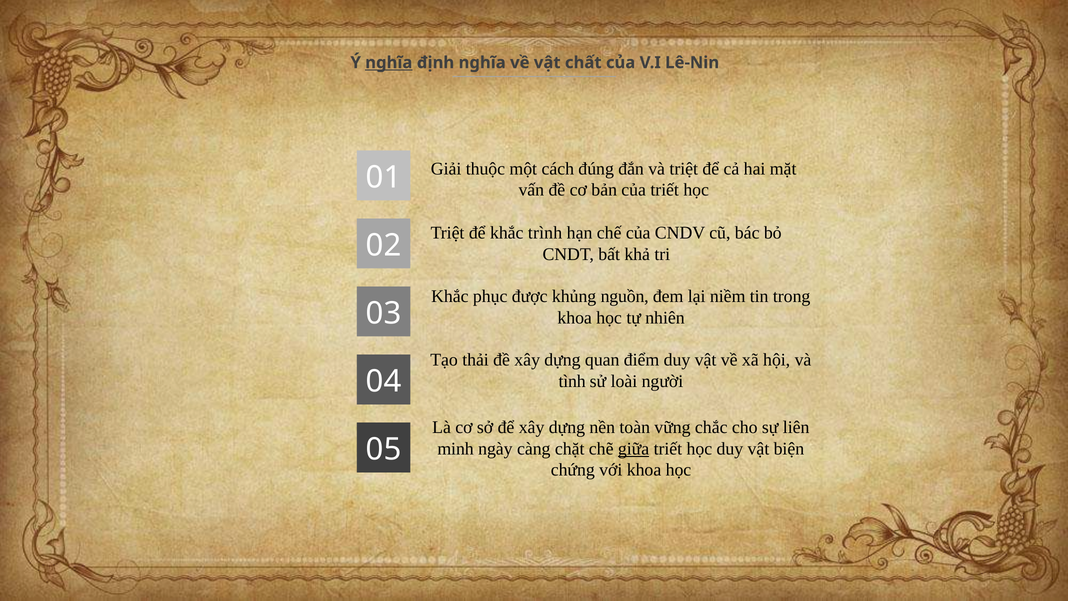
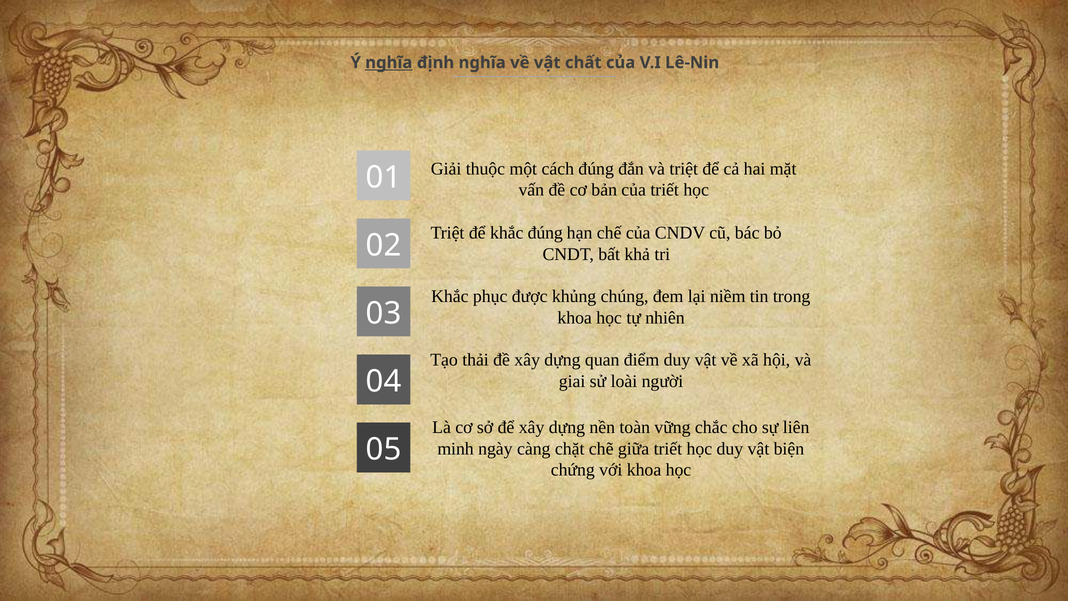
khắc trình: trình -> đúng (545, 233)
nguồn: nguồn -> chúng (625, 296)
tình: tình -> giai (572, 381)
giữa underline: present -> none (634, 449)
